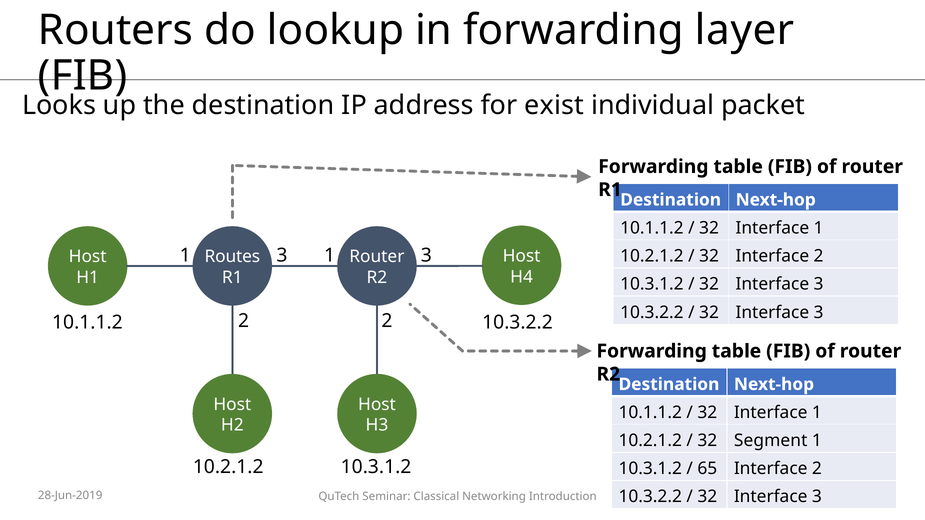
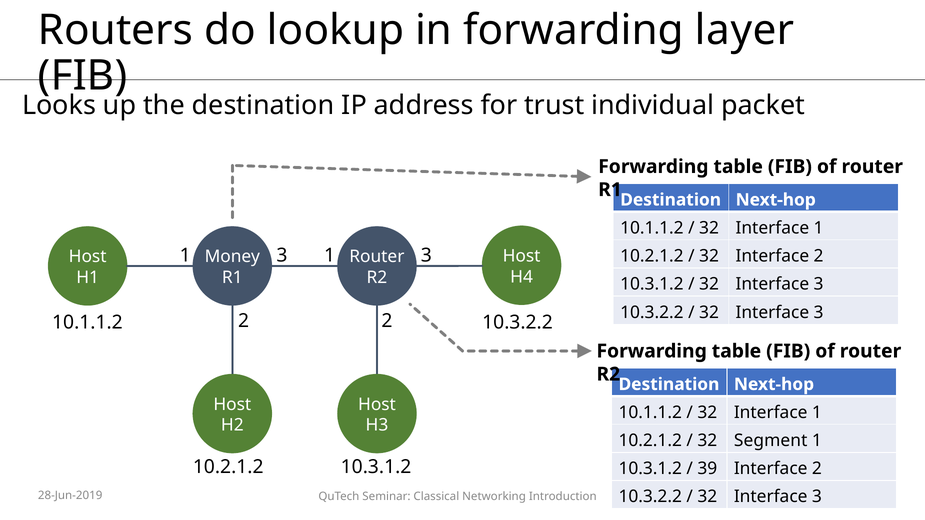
exist: exist -> trust (554, 105)
Routes: Routes -> Money (232, 257)
65: 65 -> 39 (707, 469)
